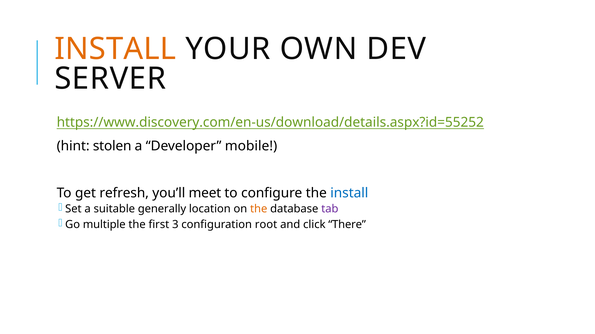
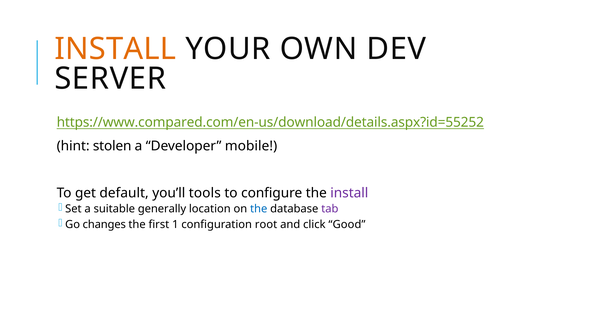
https://www.discovery.com/en-us/download/details.aspx?id=55252: https://www.discovery.com/en-us/download/details.aspx?id=55252 -> https://www.compared.com/en-us/download/details.aspx?id=55252 (270, 123)
refresh: refresh -> default (124, 193)
meet: meet -> tools (205, 193)
install colour: blue -> purple (349, 193)
the colour: orange -> blue (259, 209)
multiple: multiple -> changes (104, 225)
3: 3 -> 1 (175, 225)
There: There -> Good (347, 225)
